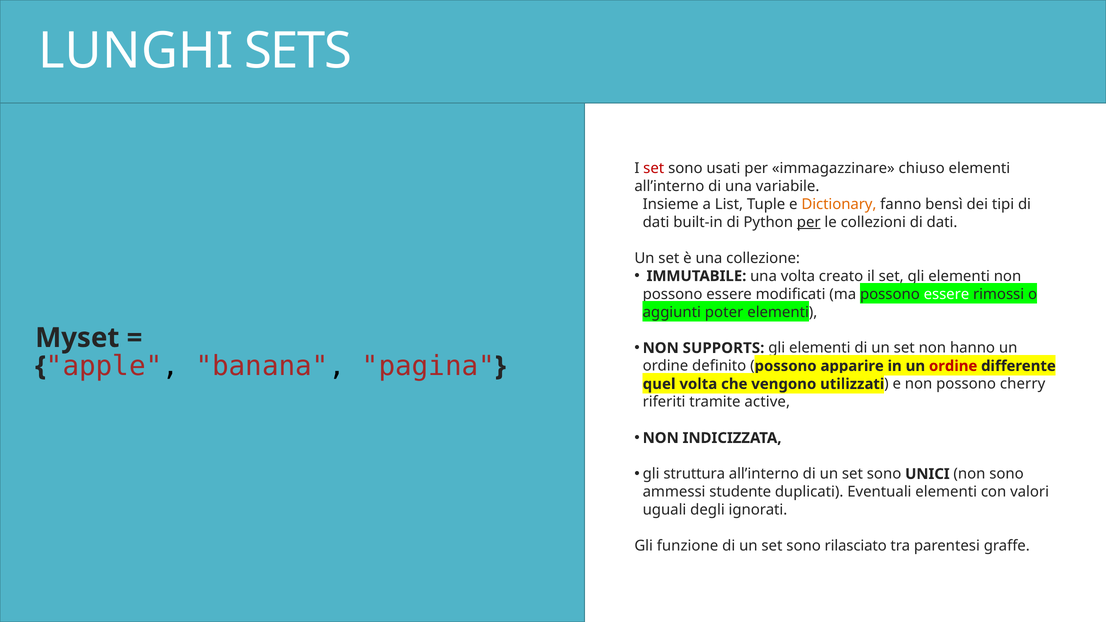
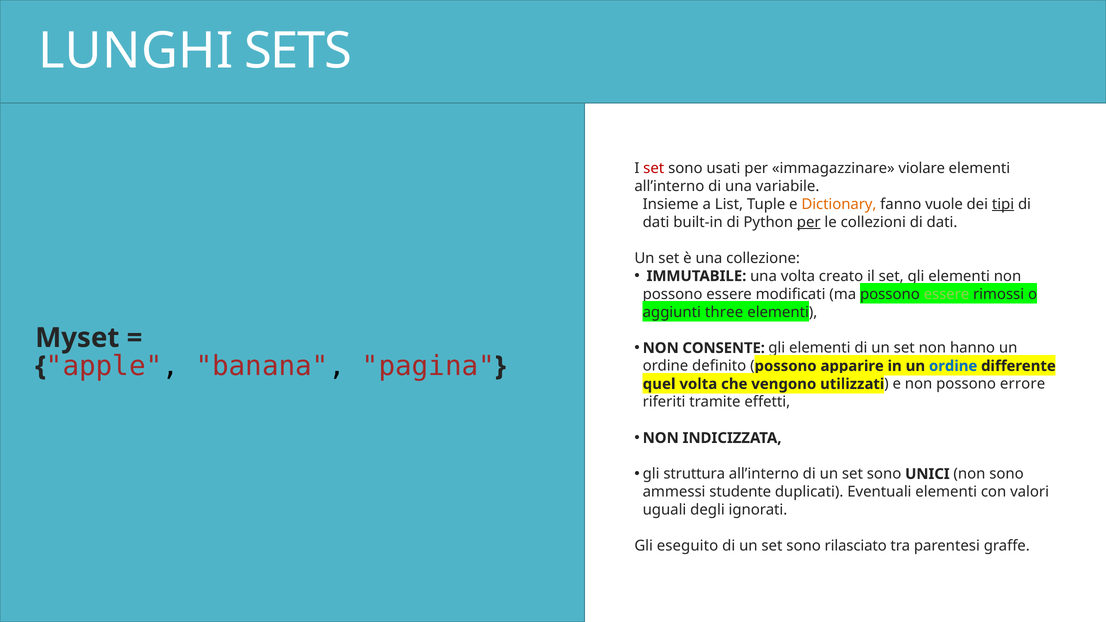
chiuso: chiuso -> violare (922, 168)
bensì: bensì -> vuole (944, 204)
tipi underline: none -> present (1003, 204)
essere colour: white -> light green (946, 294)
poter: poter -> three (724, 312)
SUPPORTS: SUPPORTS -> CONSENTE (724, 348)
ordine colour: red -> blue (953, 366)
cherry: cherry -> errore (1023, 384)
active: active -> effetti (767, 402)
funzione: funzione -> eseguito (688, 546)
